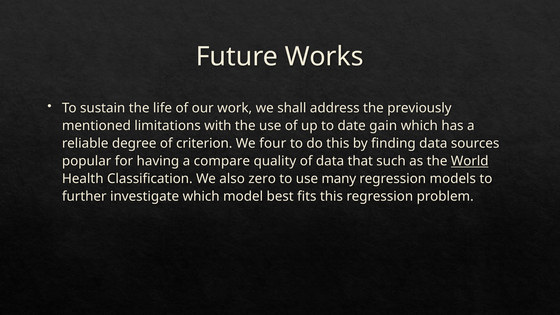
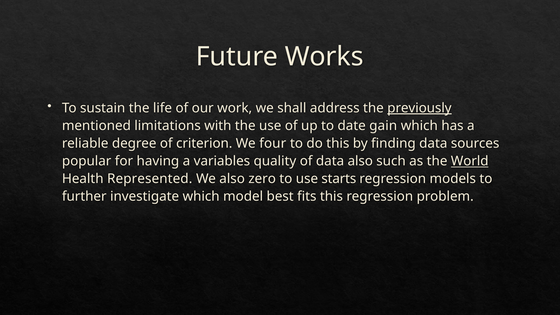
previously underline: none -> present (419, 108)
compare: compare -> variables (222, 161)
data that: that -> also (360, 161)
Classification: Classification -> Represented (150, 179)
many: many -> starts (339, 179)
